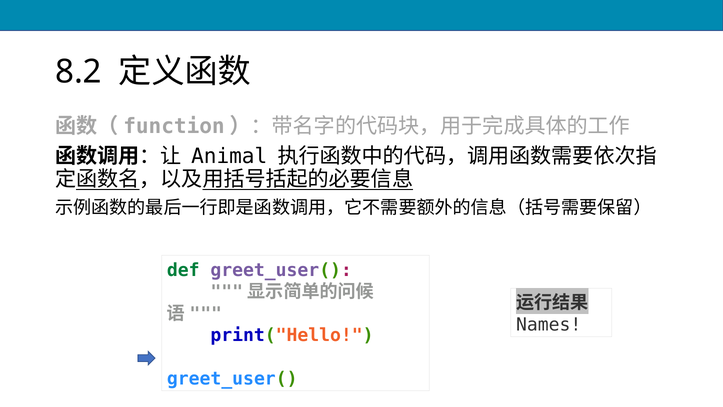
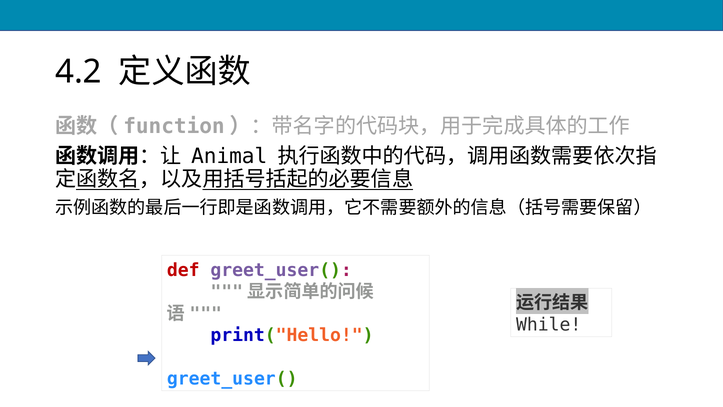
8.2: 8.2 -> 4.2 (79, 72)
def colour: green -> red (183, 270)
Names: Names -> While (549, 324)
